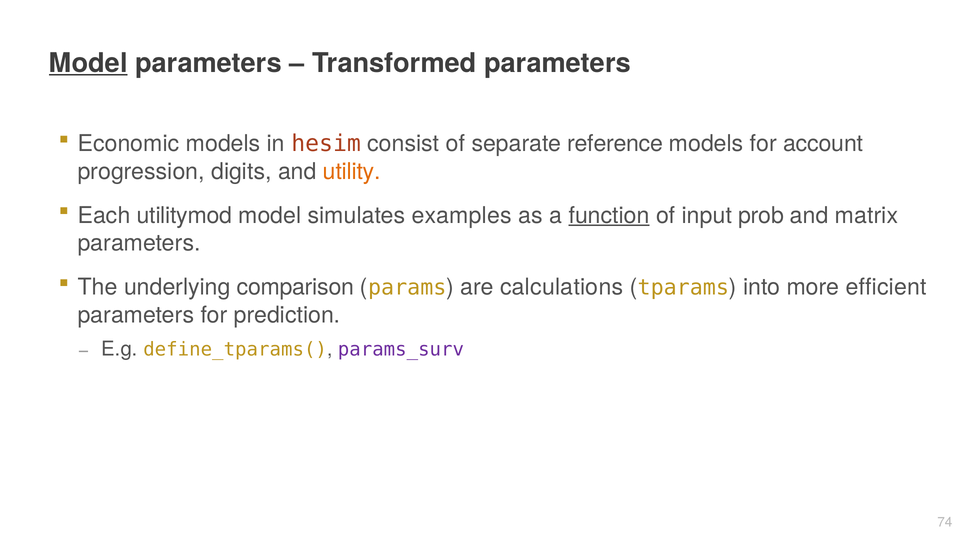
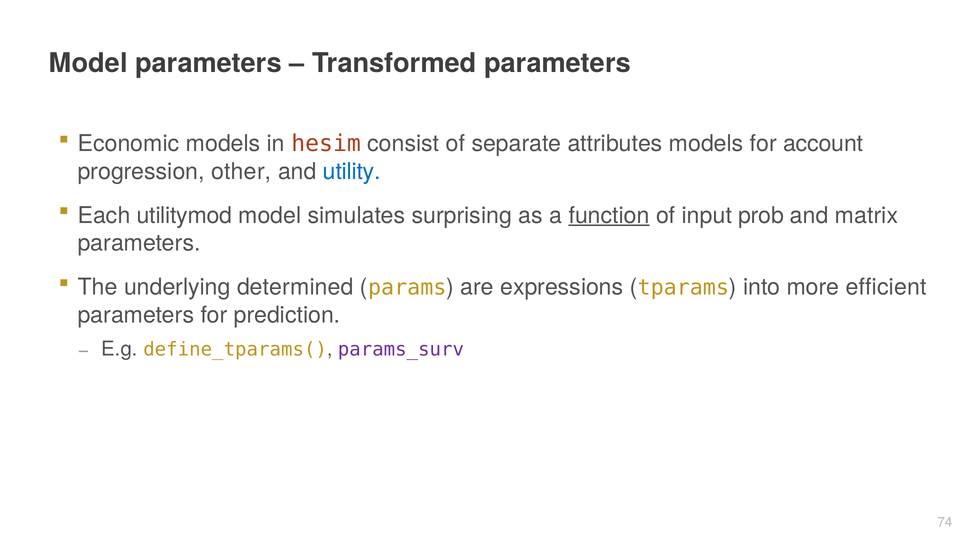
Model underline: present -> none (88, 63)
reference: reference -> attributes (615, 144)
digits: digits -> other (241, 171)
utility colour: orange -> blue (352, 171)
examples: examples -> surprising (462, 215)
comparison: comparison -> determined (295, 287)
calculations: calculations -> expressions (562, 287)
